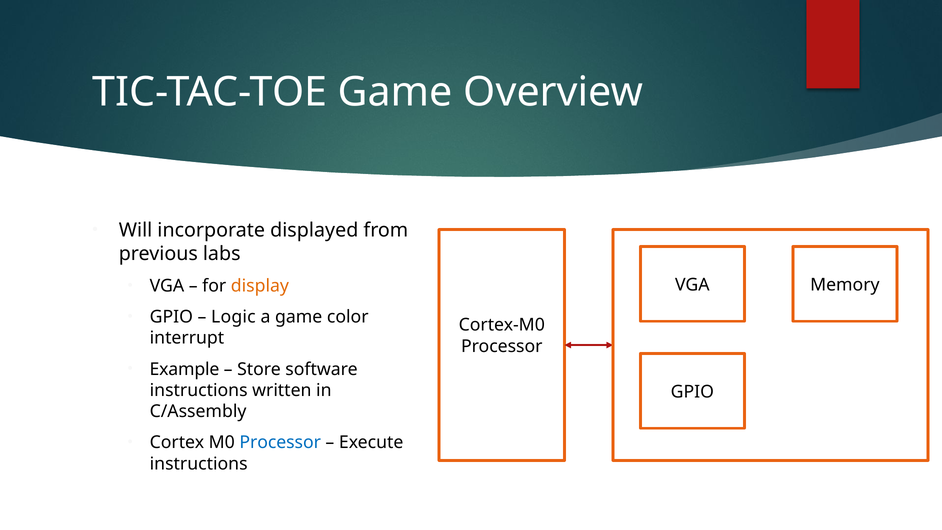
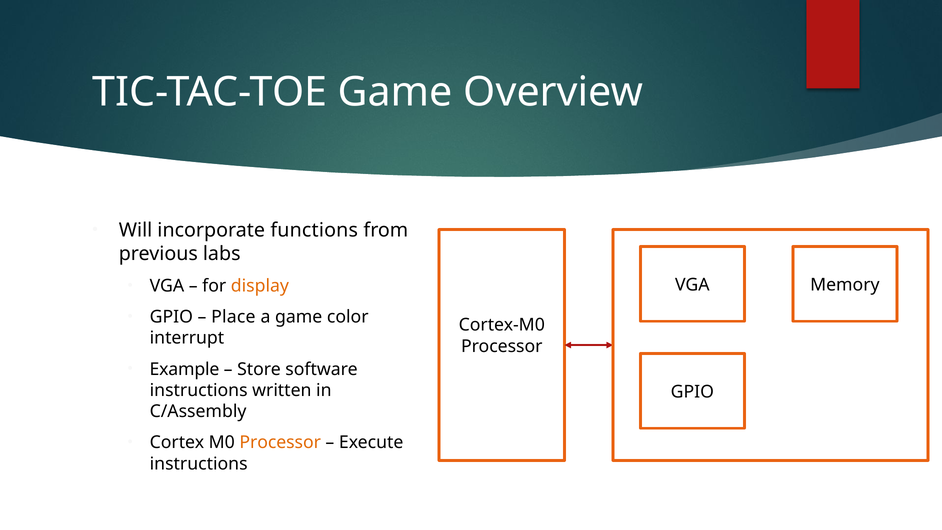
displayed: displayed -> functions (314, 230)
Logic: Logic -> Place (233, 317)
Processor colour: blue -> orange (280, 442)
